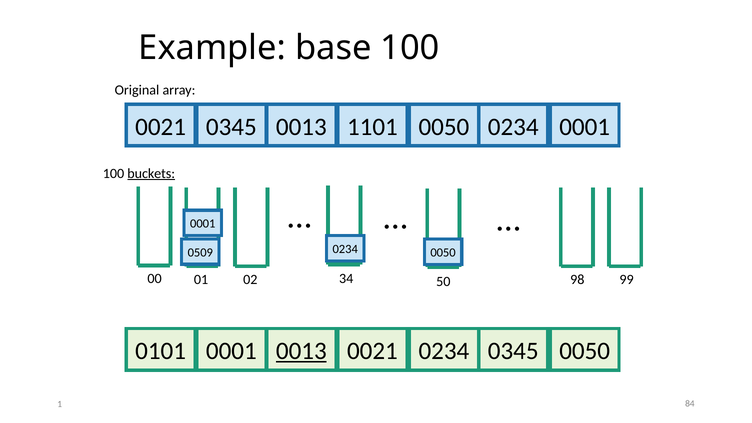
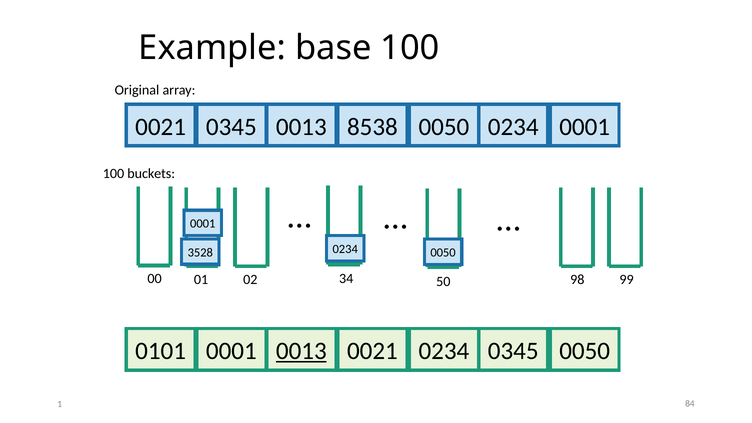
1101: 1101 -> 8538 (372, 127)
buckets underline: present -> none (151, 173)
0509: 0509 -> 3528 (200, 252)
